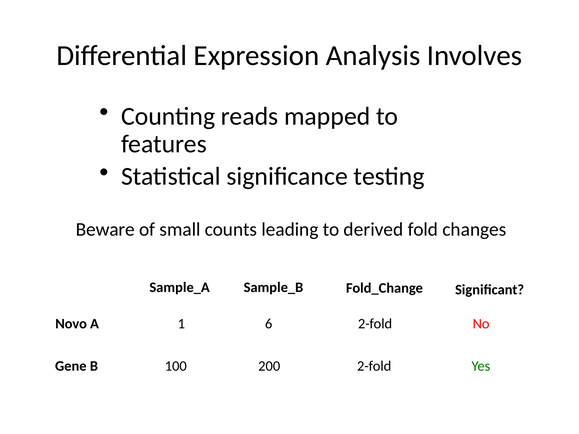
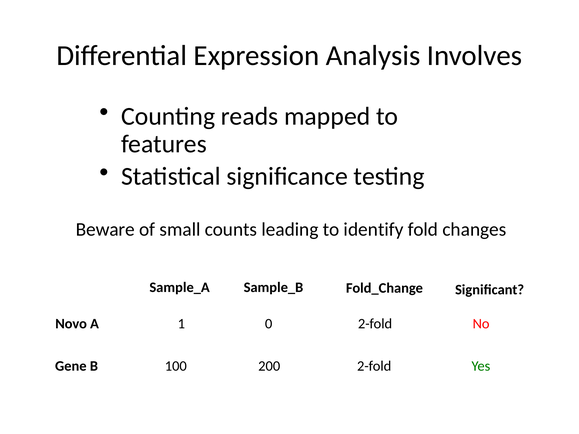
derived: derived -> identify (374, 230)
6: 6 -> 0 (269, 324)
